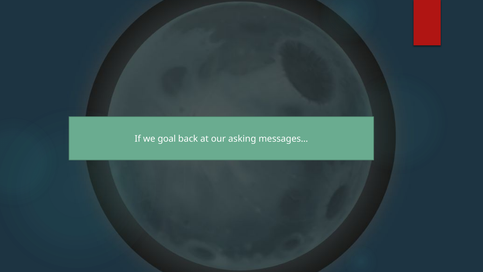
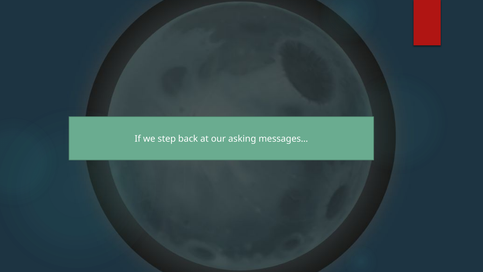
goal: goal -> step (167, 139)
